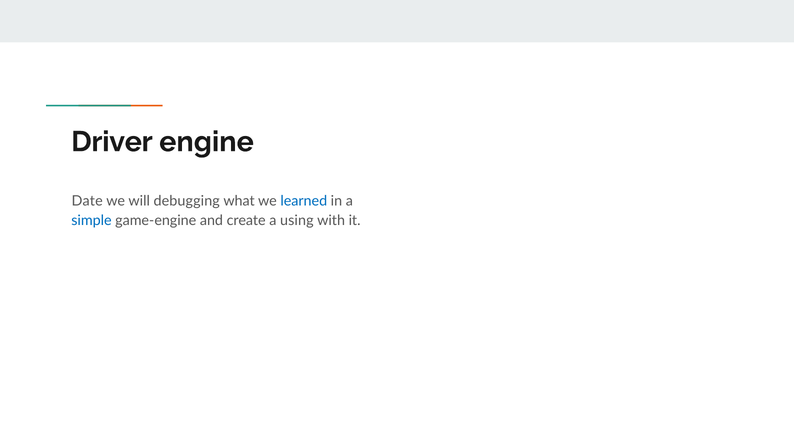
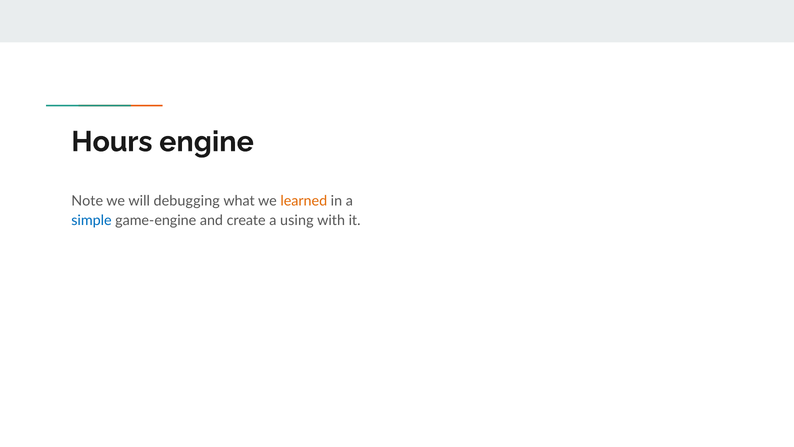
Driver: Driver -> Hours (112, 142)
Date: Date -> Note (87, 201)
learned colour: blue -> orange (304, 201)
